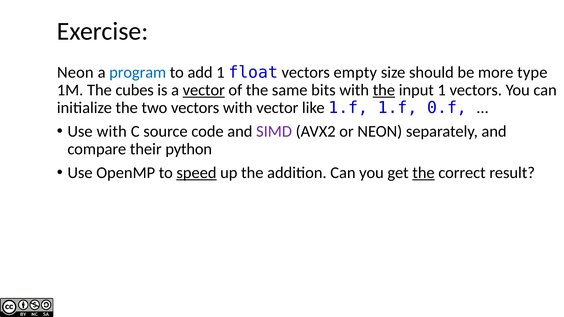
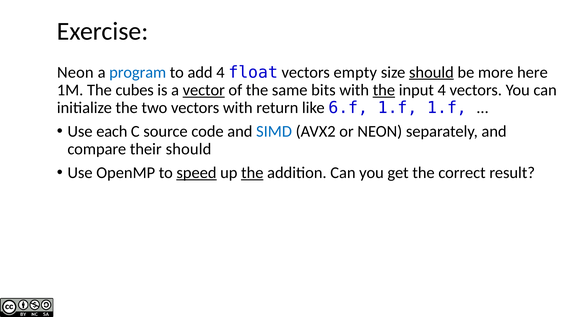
add 1: 1 -> 4 (220, 72)
should underline: none -> present (431, 72)
type: type -> here (532, 72)
input 1: 1 -> 4 (442, 90)
with vector: vector -> return (277, 108)
like 1.f: 1.f -> 6.f (348, 108)
1.f 0.f: 0.f -> 1.f (447, 108)
Use with: with -> each (112, 131)
SIMD colour: purple -> blue (274, 131)
their python: python -> should (189, 149)
the underline: none -> present (252, 173)
the underline: present -> none (423, 173)
